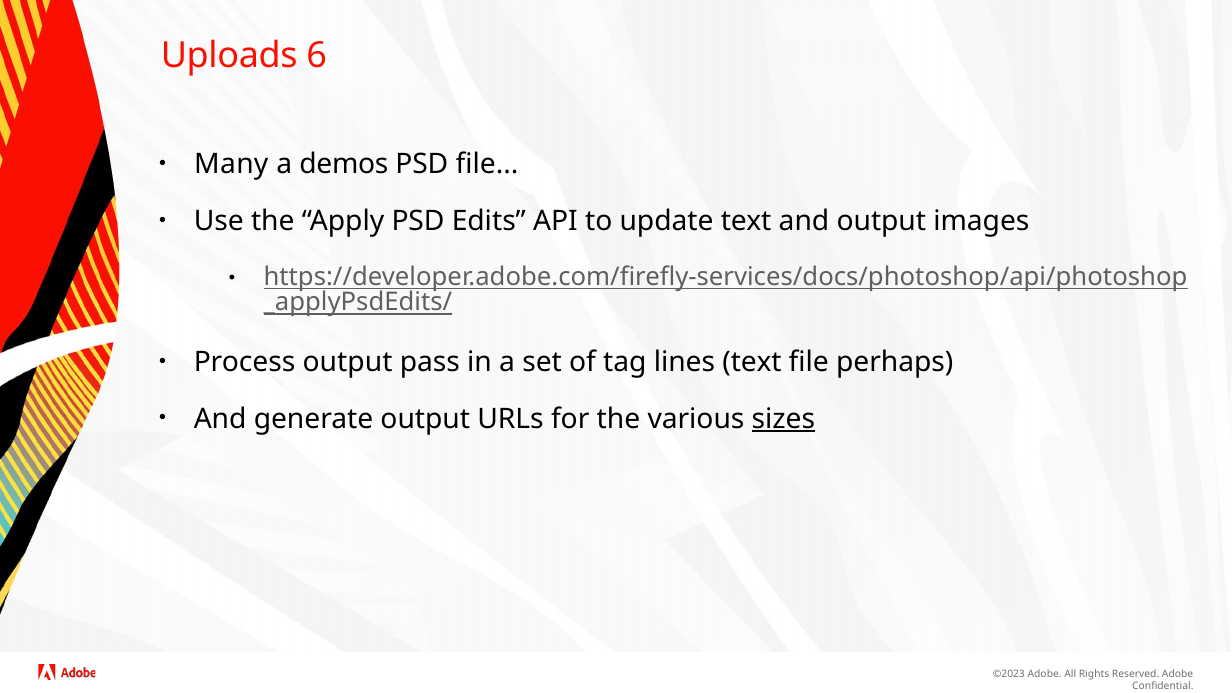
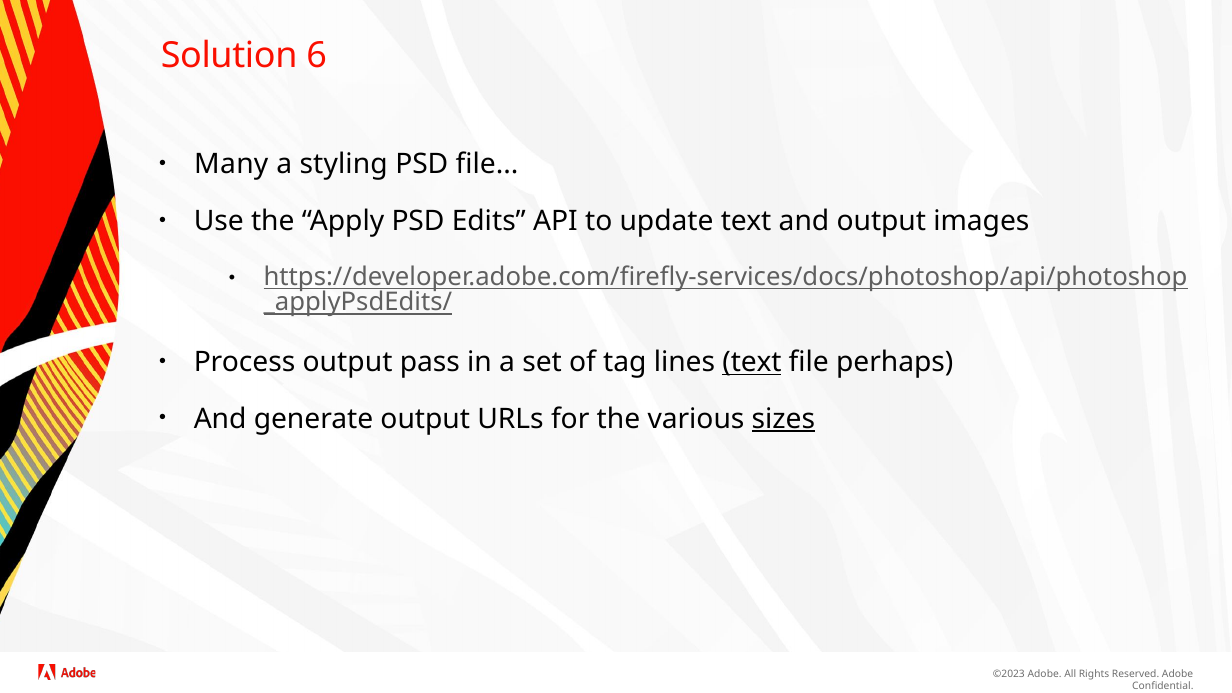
Uploads: Uploads -> Solution (229, 55)
demos: demos -> styling (344, 164)
text underline: none -> present (752, 362)
